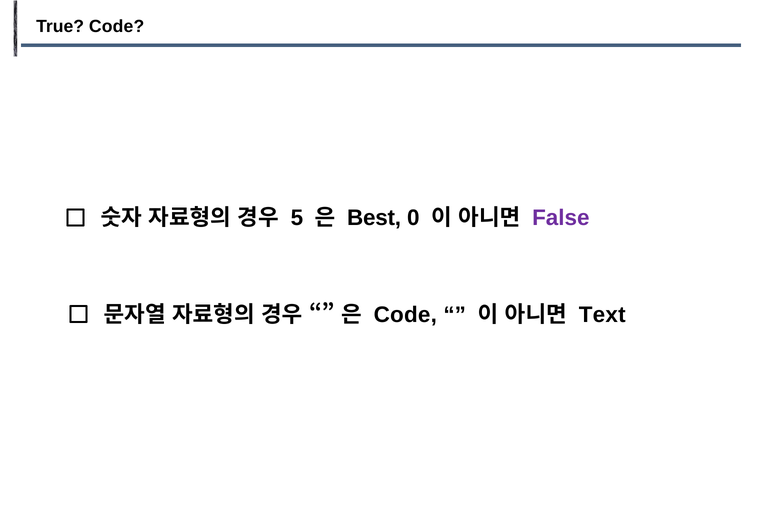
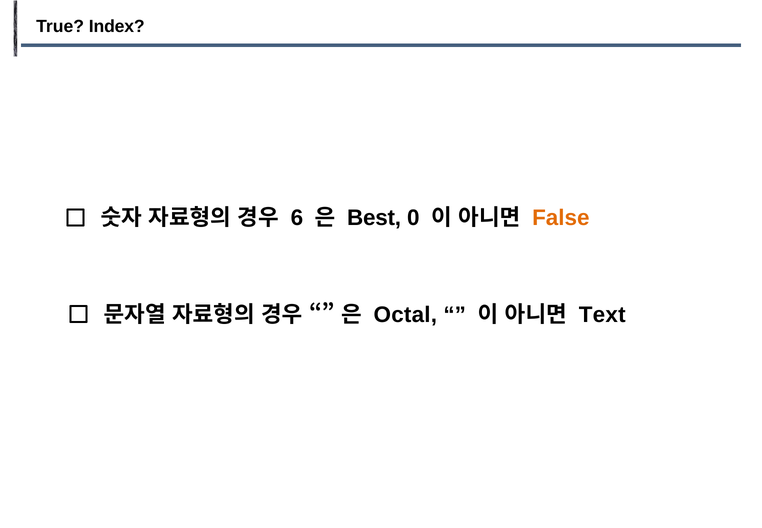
True Code: Code -> Index (117, 26)
5: 5 -> 6 (297, 218)
False colour: purple -> orange (561, 218)
Code: Code -> Octal (405, 314)
